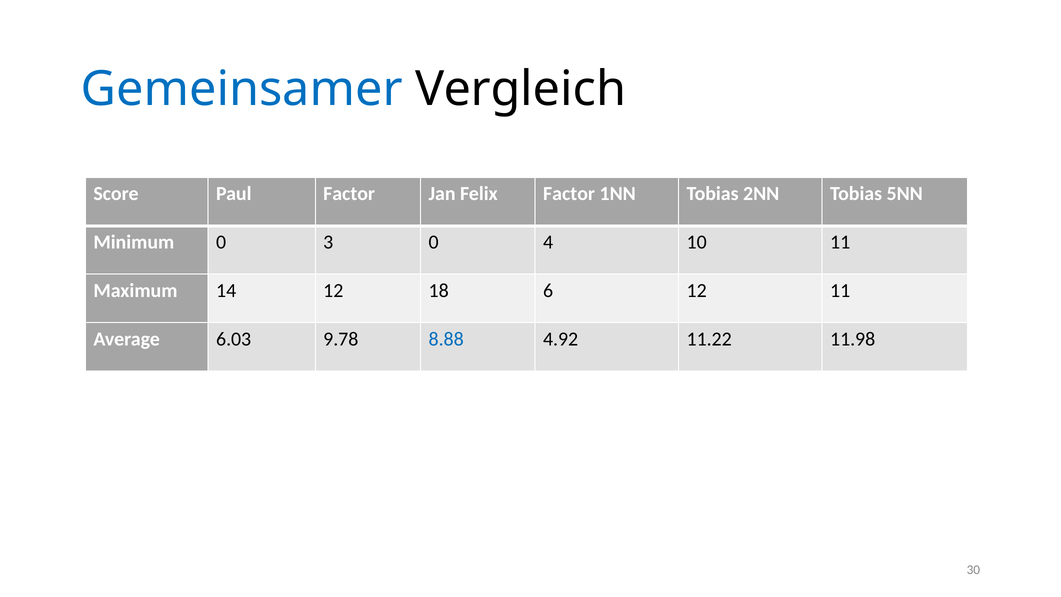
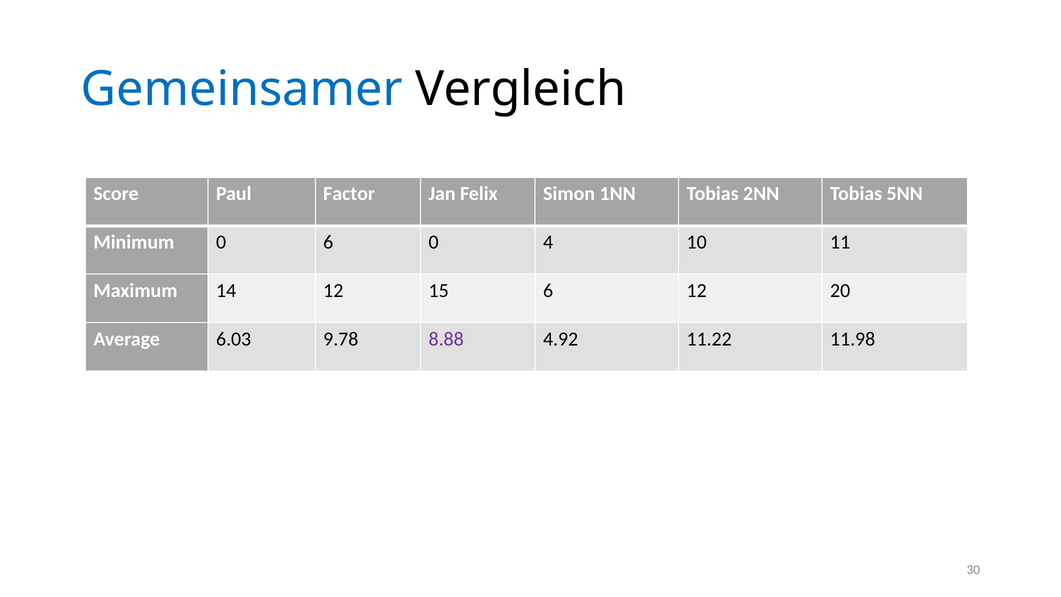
Felix Factor: Factor -> Simon (569, 194)
0 3: 3 -> 6 (328, 242)
18: 18 -> 15 (439, 290)
12 11: 11 -> 20 (840, 290)
8.88 colour: blue -> purple (446, 339)
